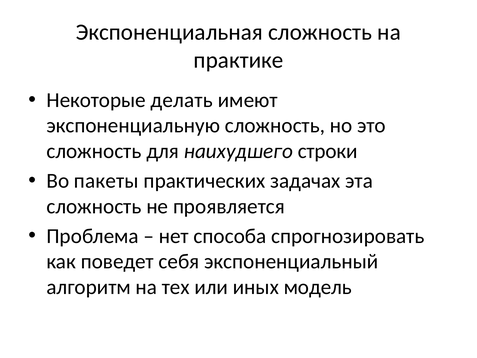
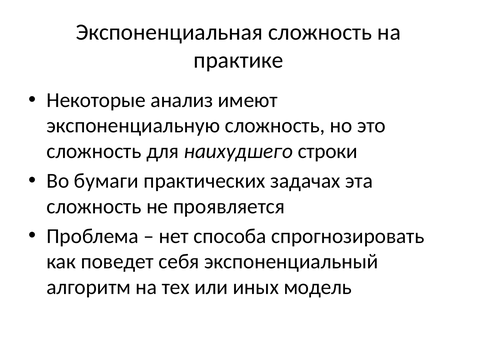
делать: делать -> анализ (182, 100)
пакеты: пакеты -> бумаги (106, 181)
